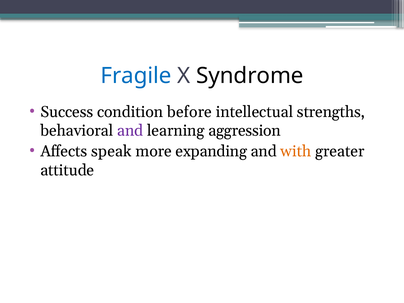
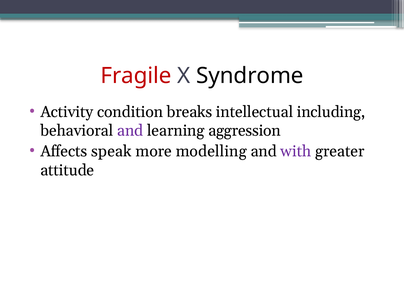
Fragile colour: blue -> red (136, 76)
Success: Success -> Activity (67, 112)
before: before -> breaks (190, 112)
strengths: strengths -> including (331, 112)
expanding: expanding -> modelling (211, 151)
with colour: orange -> purple (296, 151)
